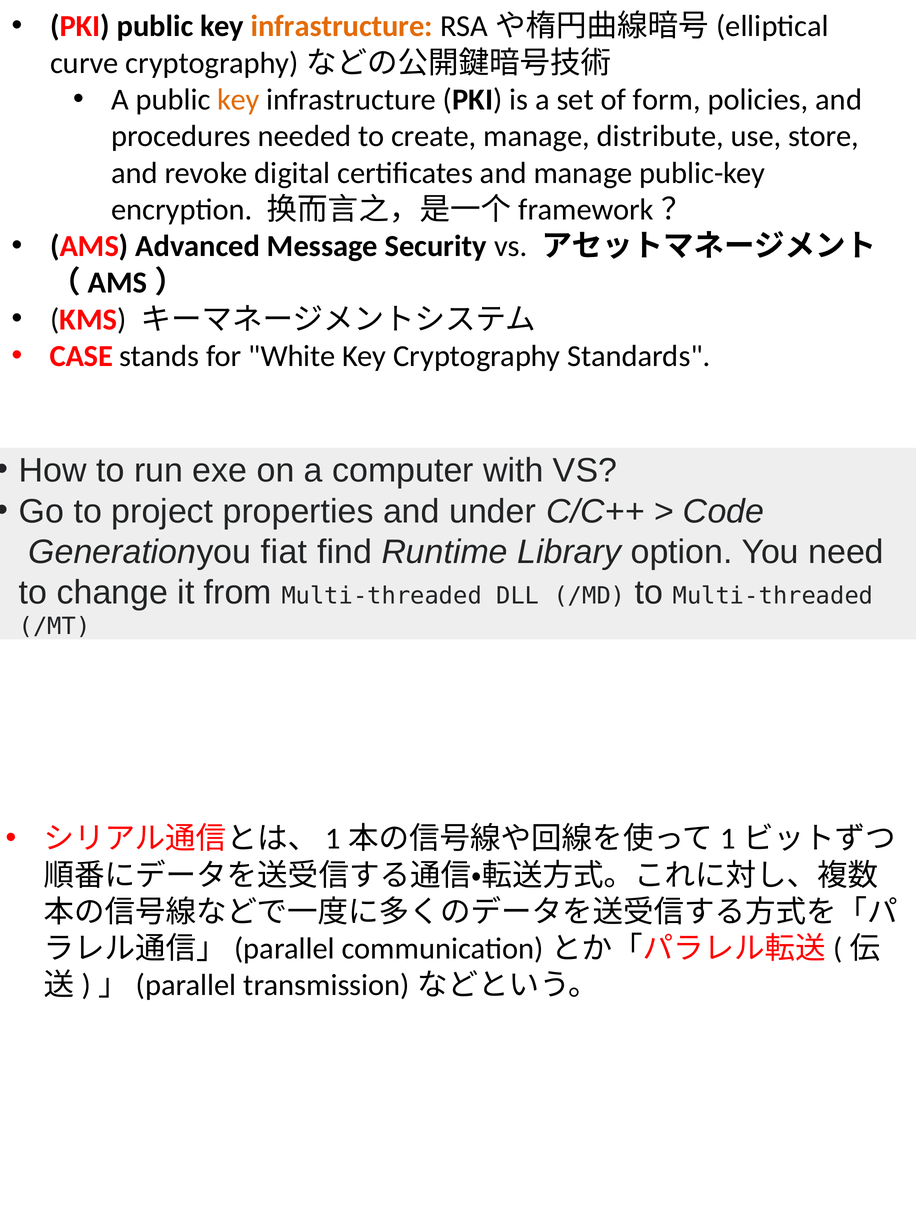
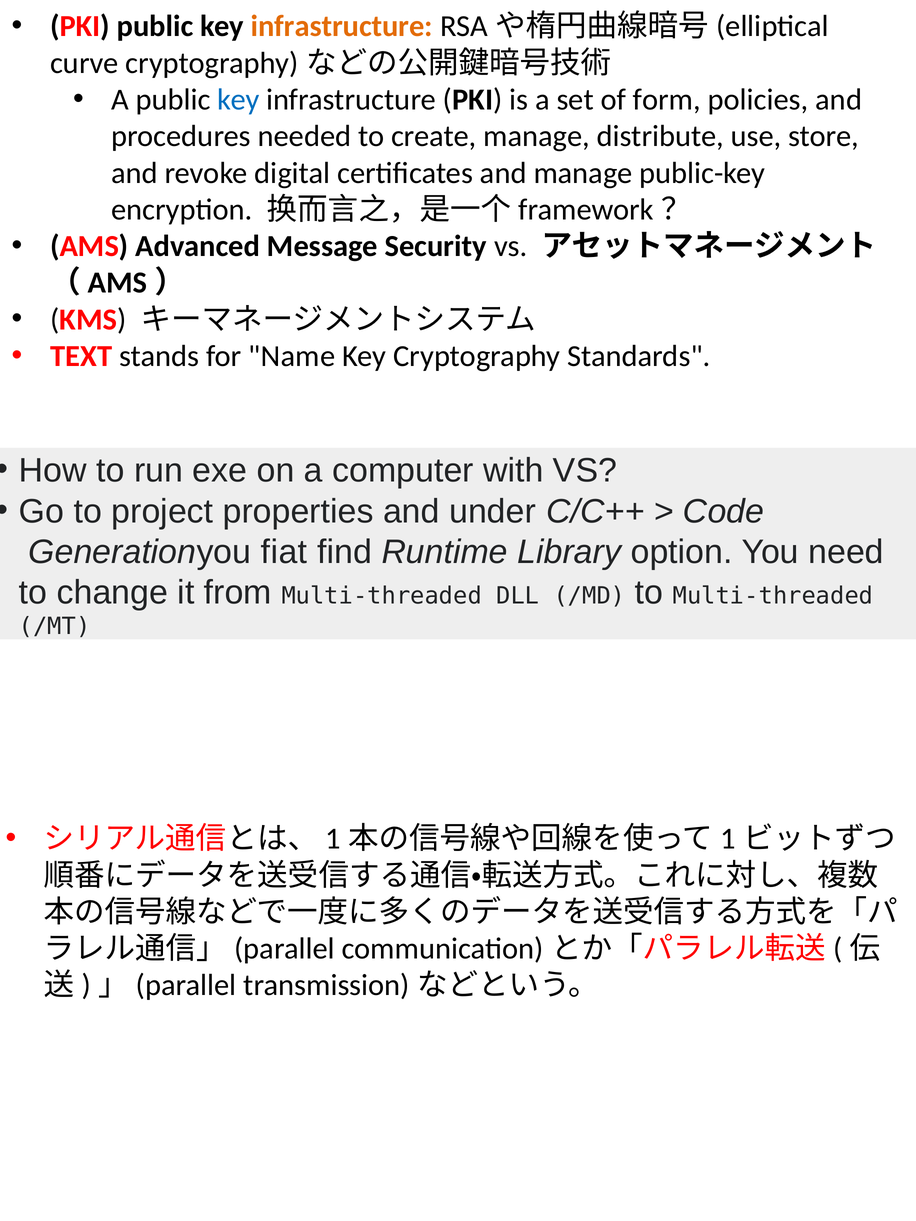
key colour: orange -> blue (239, 100)
CASE: CASE -> TEXT (81, 356)
White: White -> Name (292, 356)
